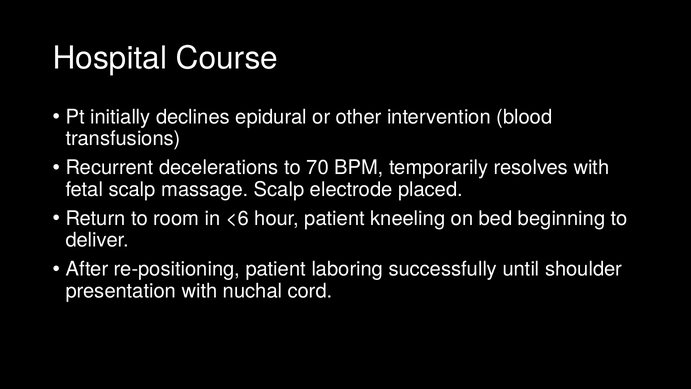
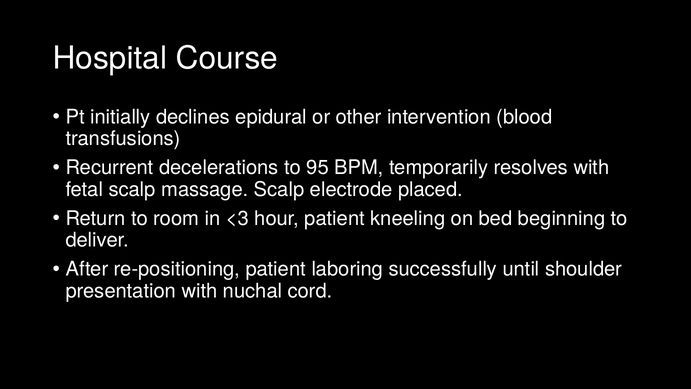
70: 70 -> 95 (318, 168)
<6: <6 -> <3 (237, 218)
